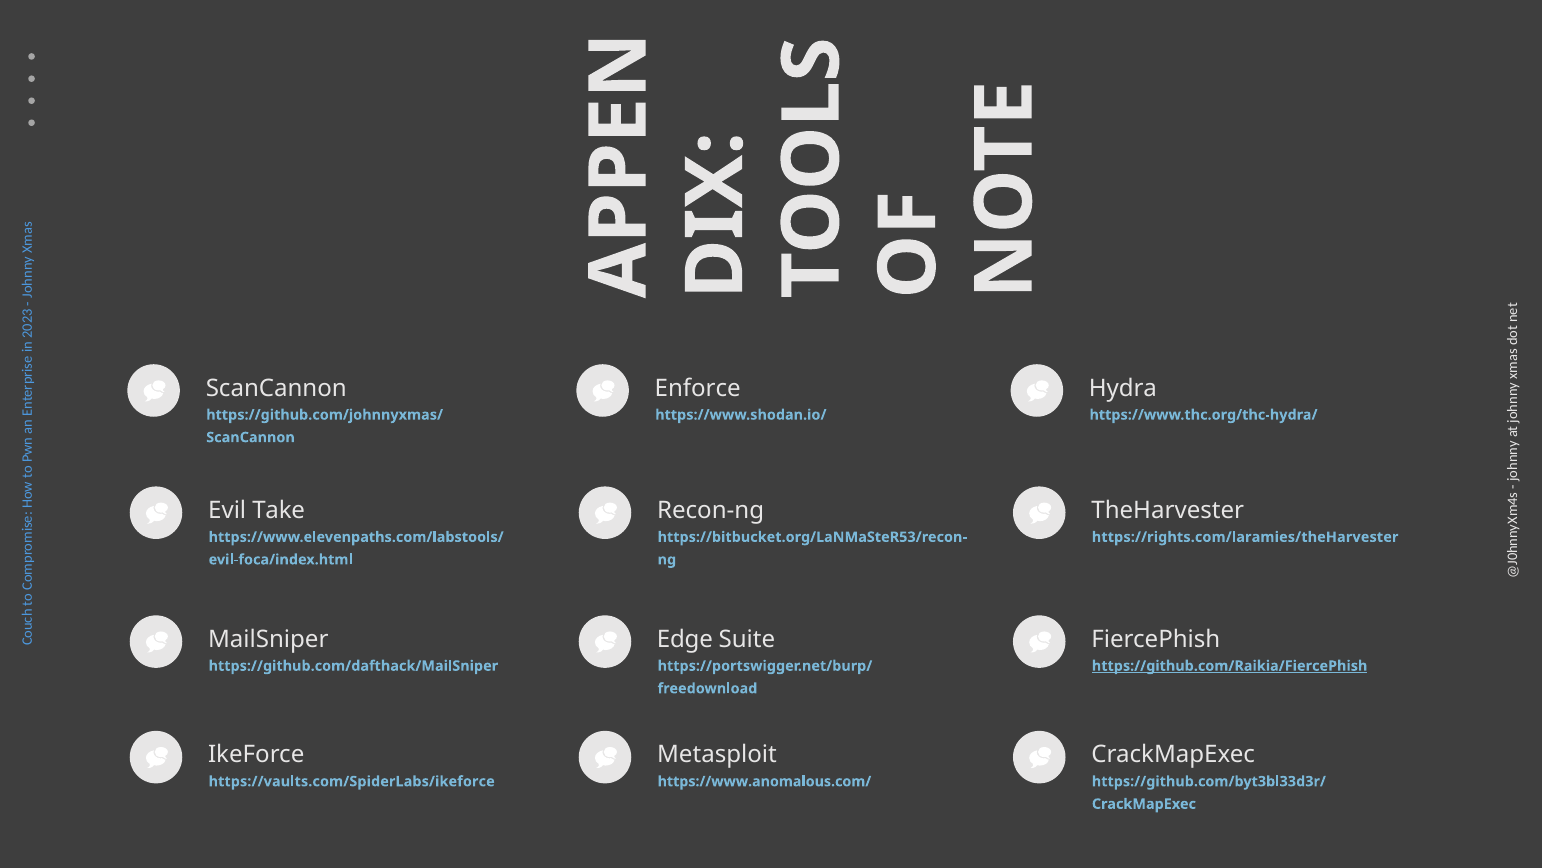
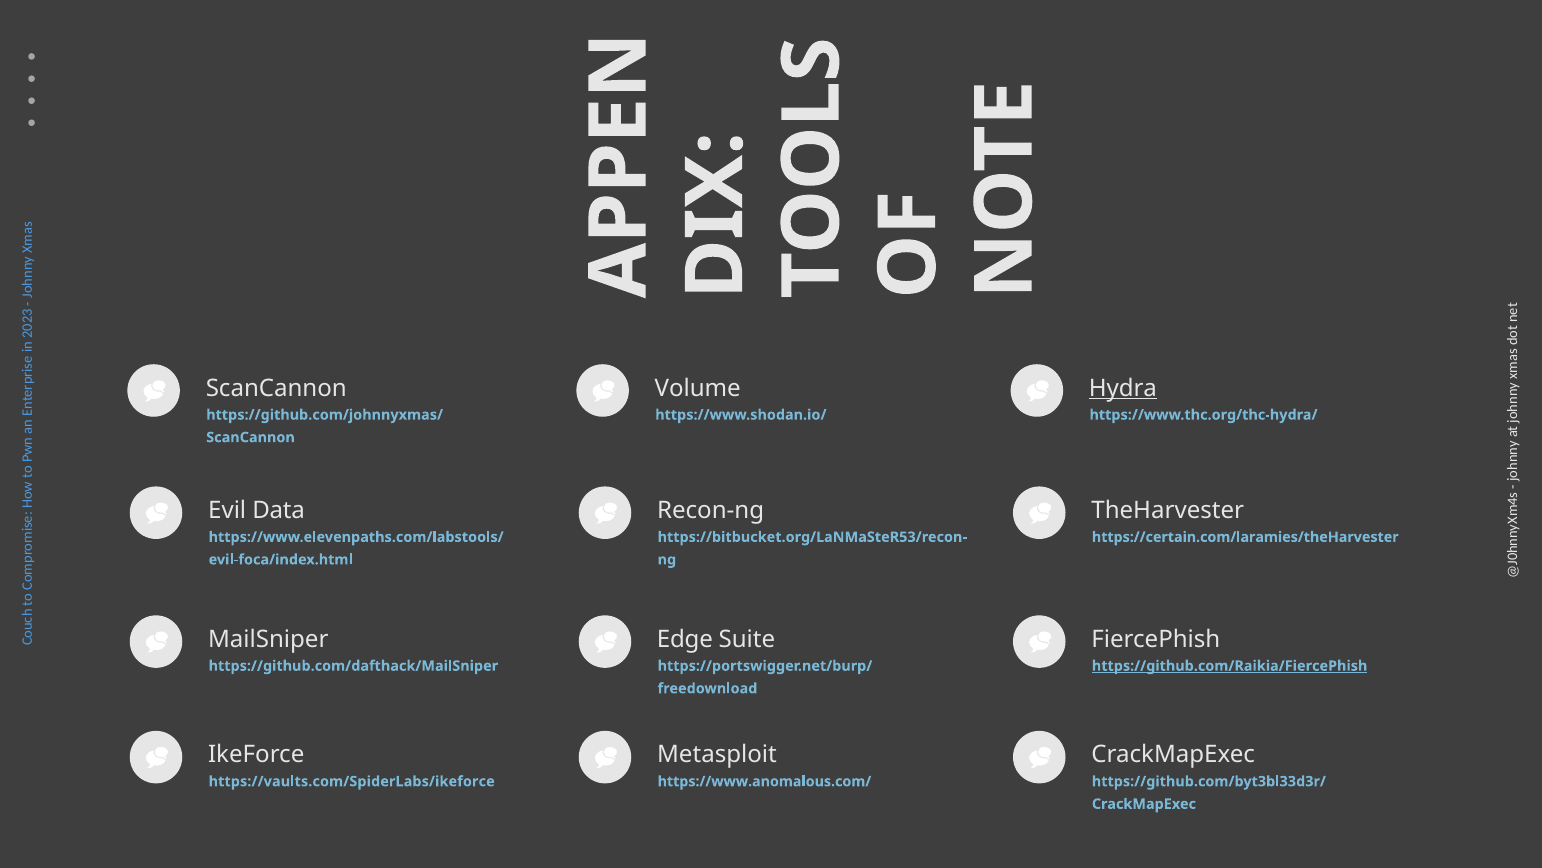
Enforce: Enforce -> Volume (698, 388)
Hydra underline: none -> present (1123, 388)
Take: Take -> Data (279, 510)
https://rights.com/laramies/theHarvester: https://rights.com/laramies/theHarvester -> https://certain.com/laramies/theHarvester (1245, 537)
